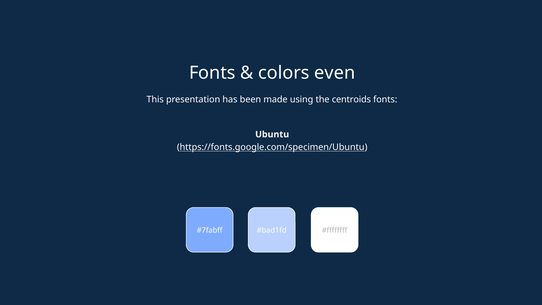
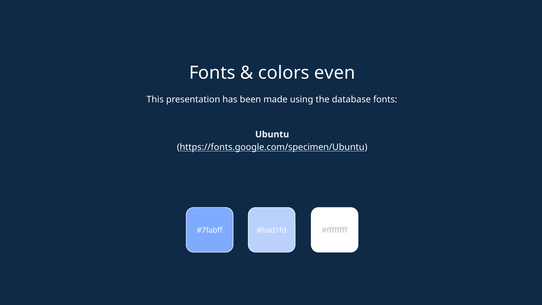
centroids: centroids -> database (351, 100)
